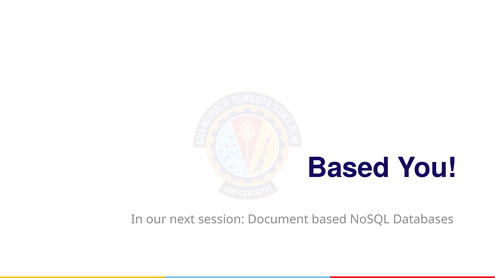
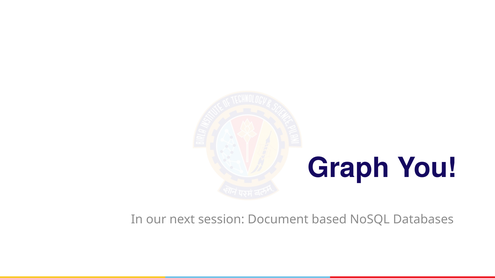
Based: Based -> Graph (348, 168)
